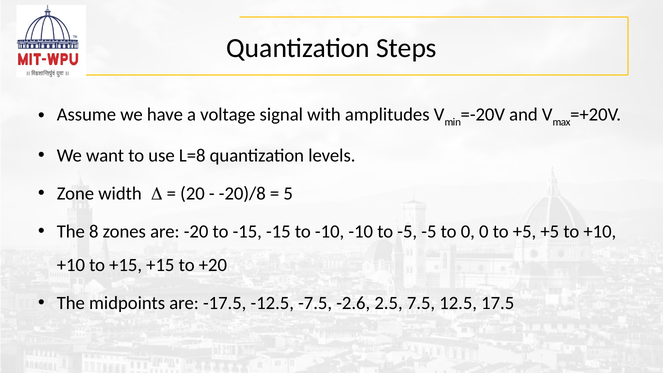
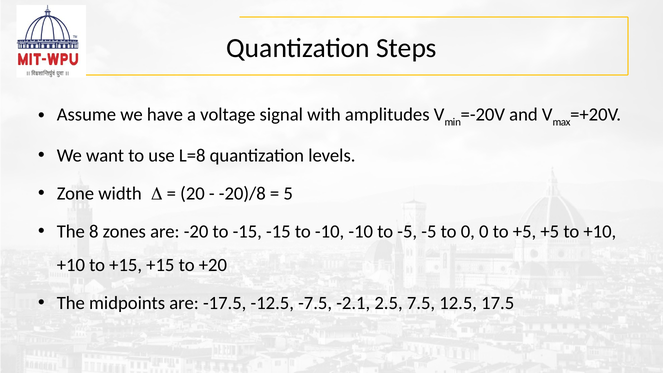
-2.6: -2.6 -> -2.1 (353, 303)
